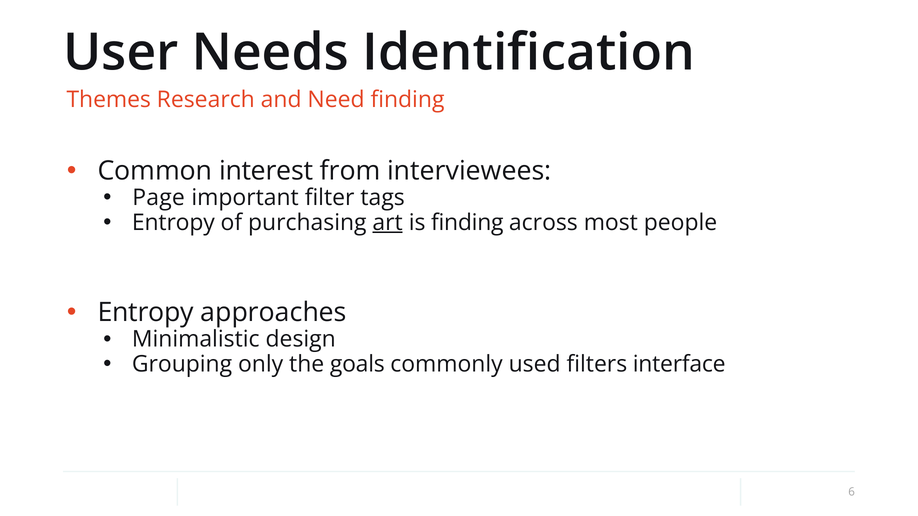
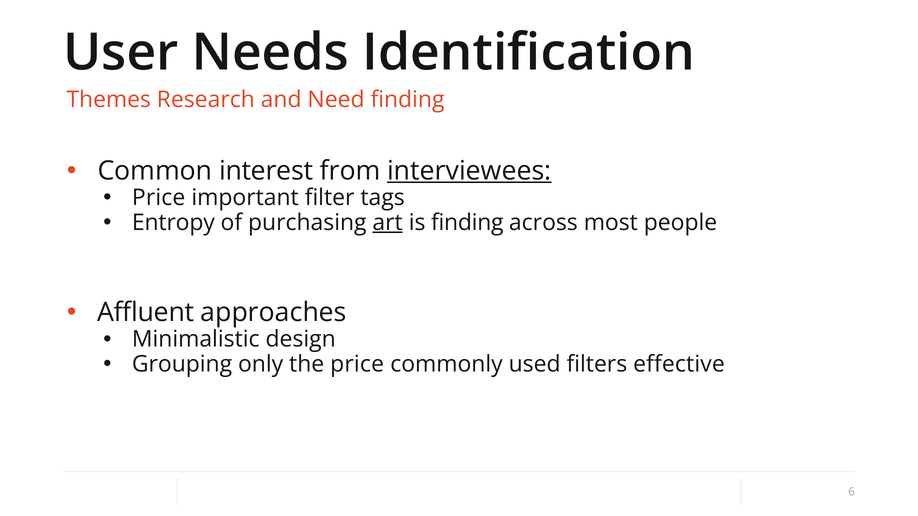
interviewees underline: none -> present (469, 171)
Page: Page -> Price (159, 198)
Entropy: Entropy -> Affluent (146, 313)
the goals: goals -> price (357, 364)
interface: interface -> effective (679, 364)
